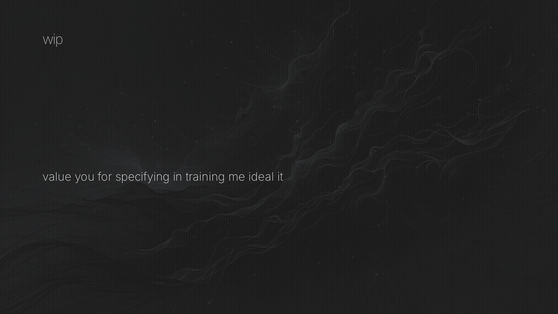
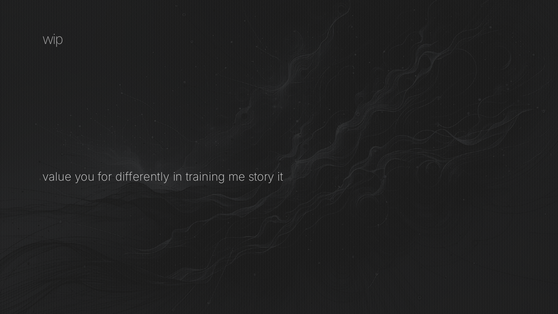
specifying: specifying -> differently (143, 177)
ideal: ideal -> story (261, 177)
